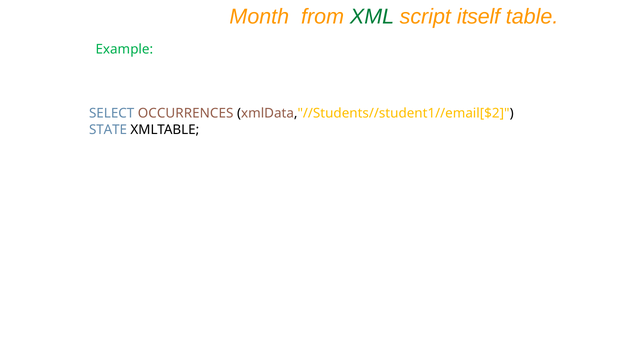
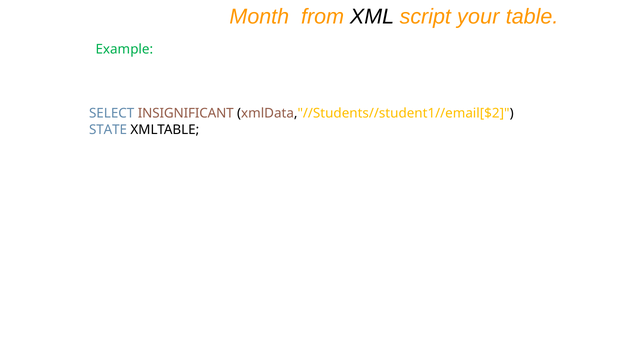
XML colour: green -> black (372, 17)
itself: itself -> your (478, 17)
OCCURRENCES: OCCURRENCES -> INSIGNIFICANT (186, 114)
